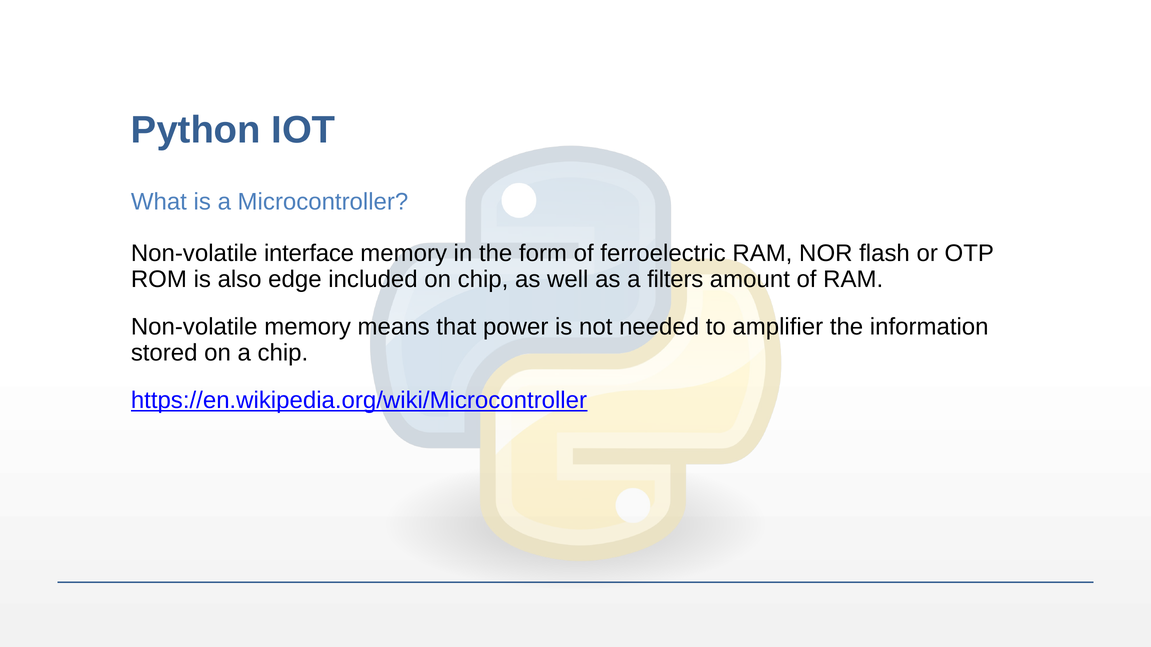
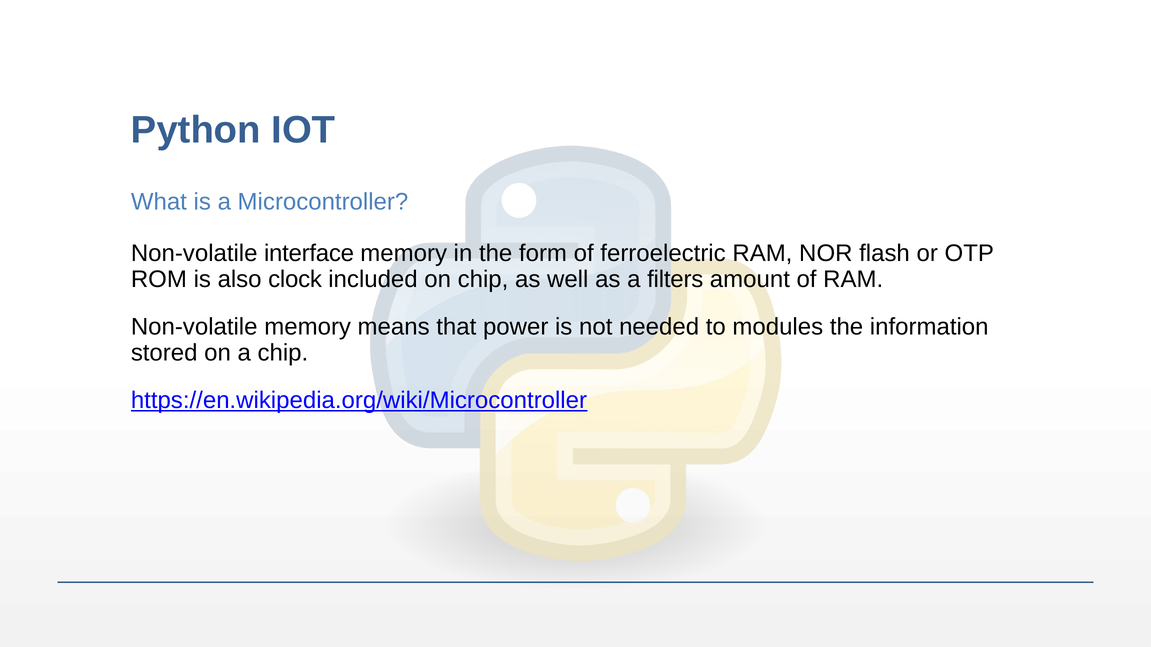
edge: edge -> clock (295, 279)
amplifier: amplifier -> modules (778, 327)
